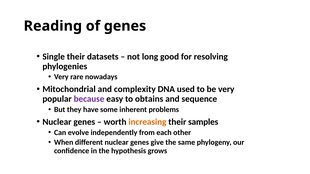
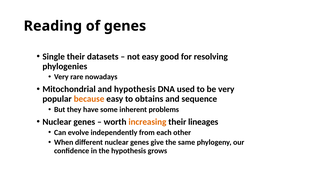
not long: long -> easy (150, 57)
and complexity: complexity -> hypothesis (135, 89)
because colour: purple -> orange (89, 99)
samples: samples -> lineages (203, 122)
